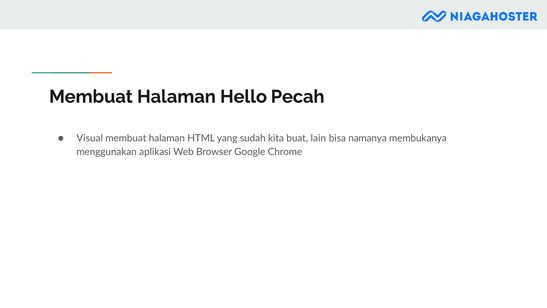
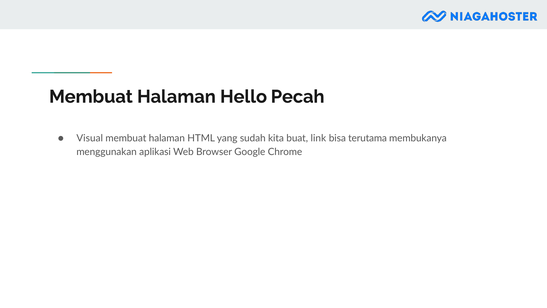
lain: lain -> link (318, 138)
namanya: namanya -> terutama (368, 138)
